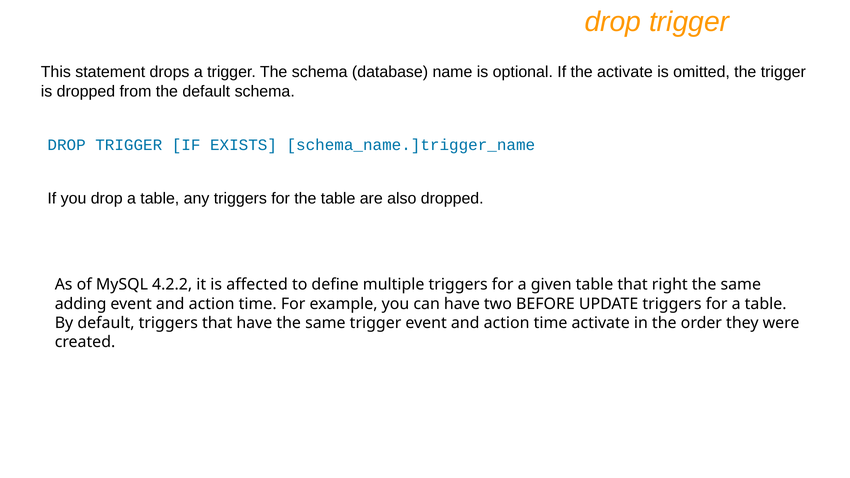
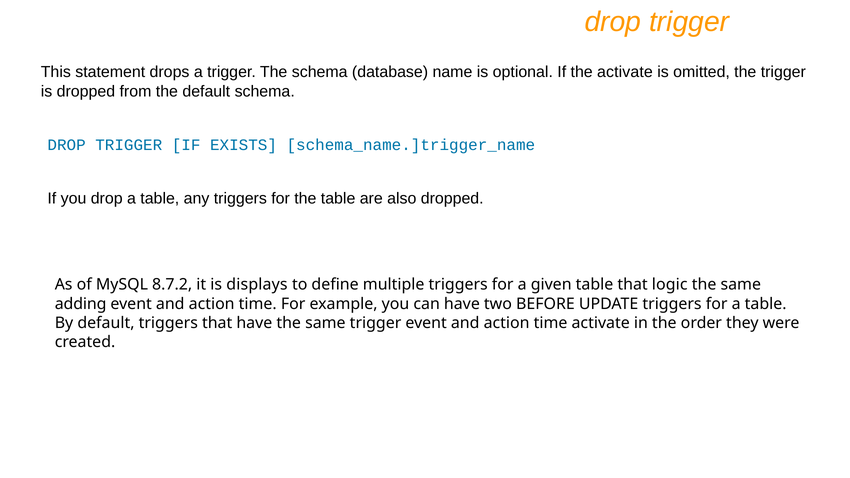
4.2.2: 4.2.2 -> 8.7.2 (172, 285)
affected: affected -> displays (257, 285)
right: right -> logic (670, 285)
